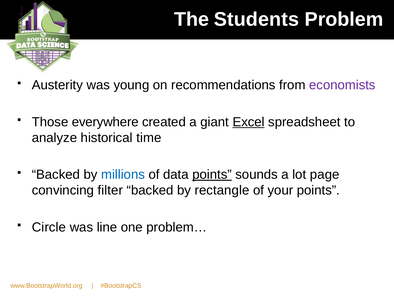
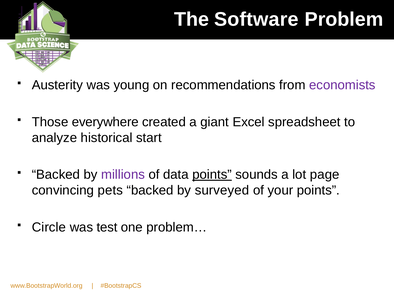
Students: Students -> Software (256, 19)
Excel underline: present -> none (249, 122)
time: time -> start (149, 138)
millions colour: blue -> purple (123, 174)
filter: filter -> pets (110, 190)
rectangle: rectangle -> surveyed (222, 190)
line: line -> test (107, 227)
